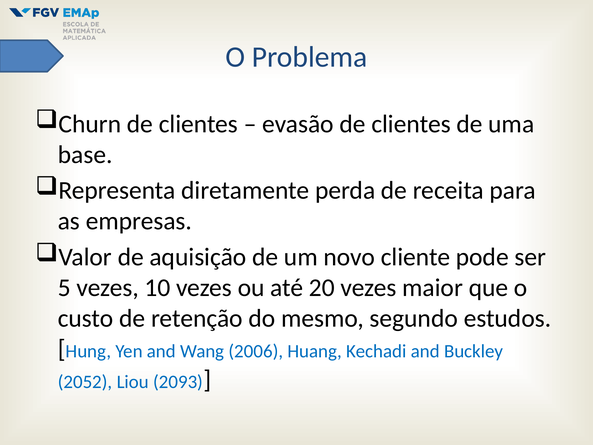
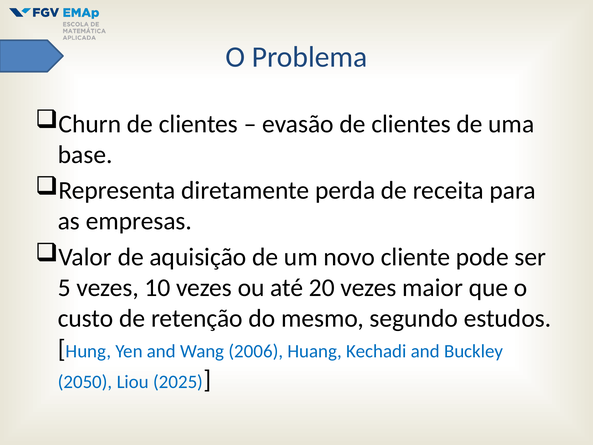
2052: 2052 -> 2050 (85, 382)
2093: 2093 -> 2025 (178, 382)
